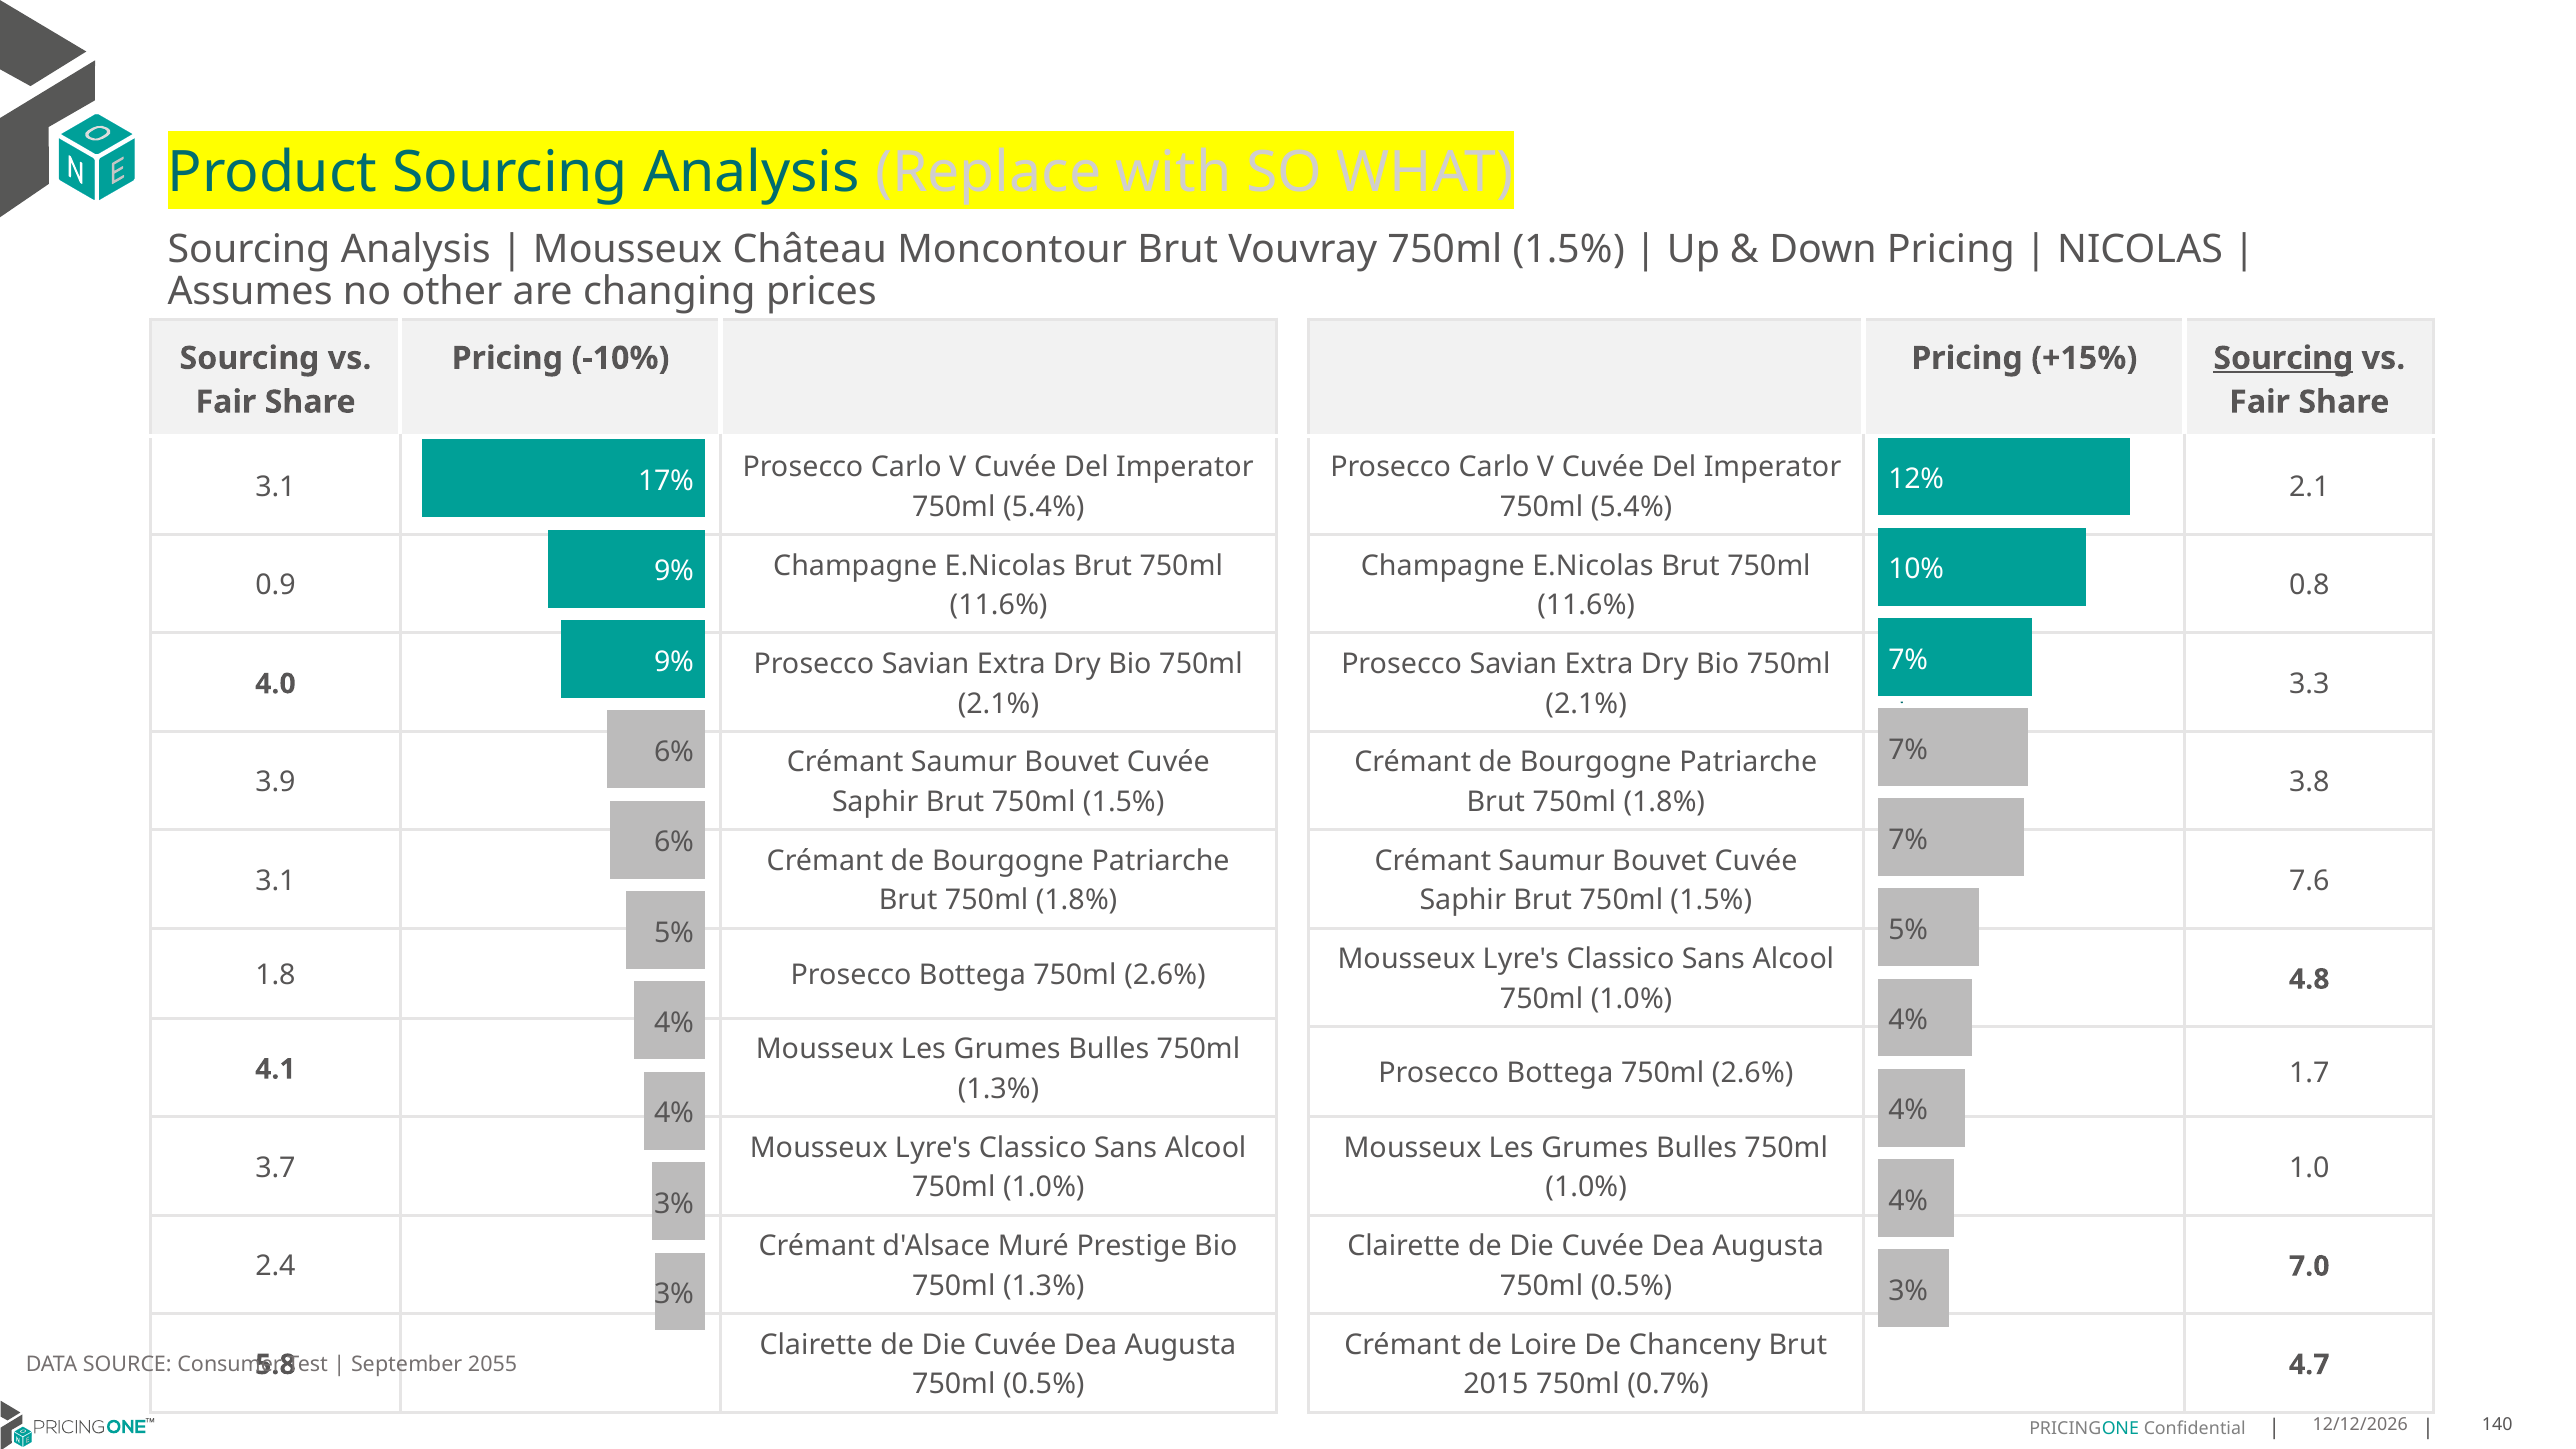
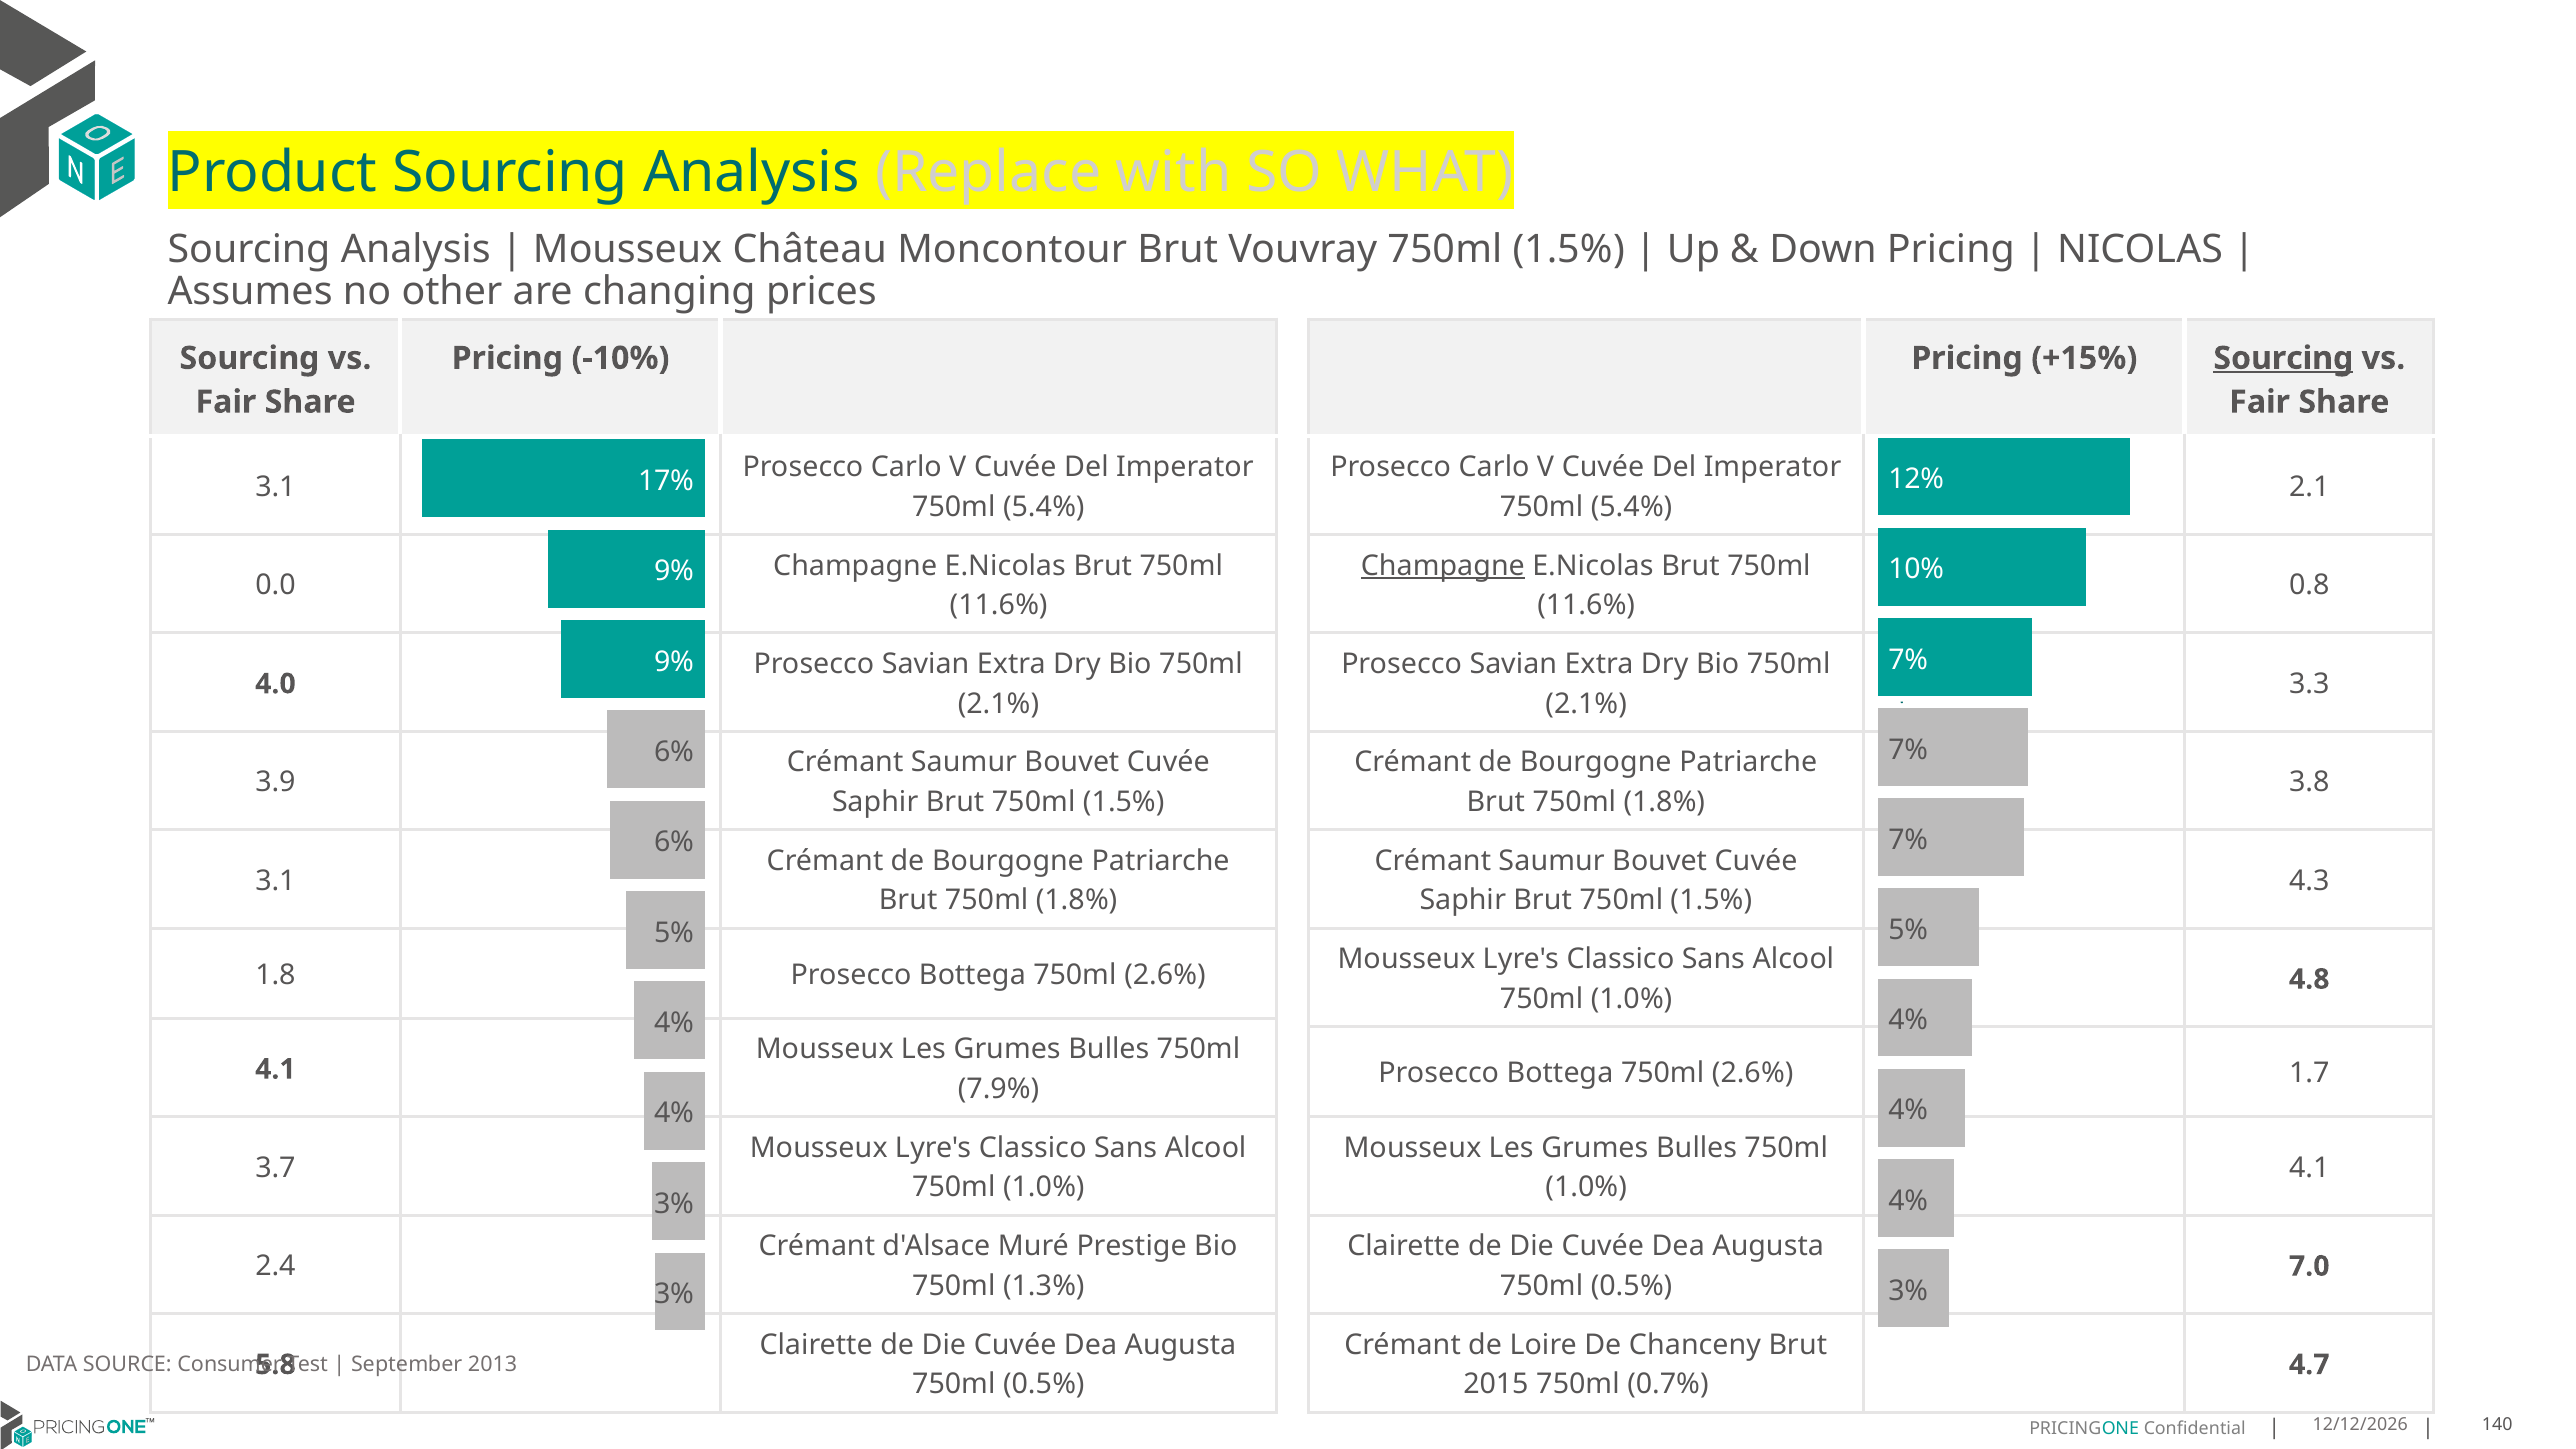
Champagne underline: none -> present (1443, 566)
0.9: 0.9 -> 0.0 (275, 585)
7.6: 7.6 -> 4.3 (2309, 881)
1.3%: 1.3% -> 7.9% (998, 1089)
1.0: 1.0 -> 4.1 (2309, 1168)
2055: 2055 -> 2013 (493, 1365)
